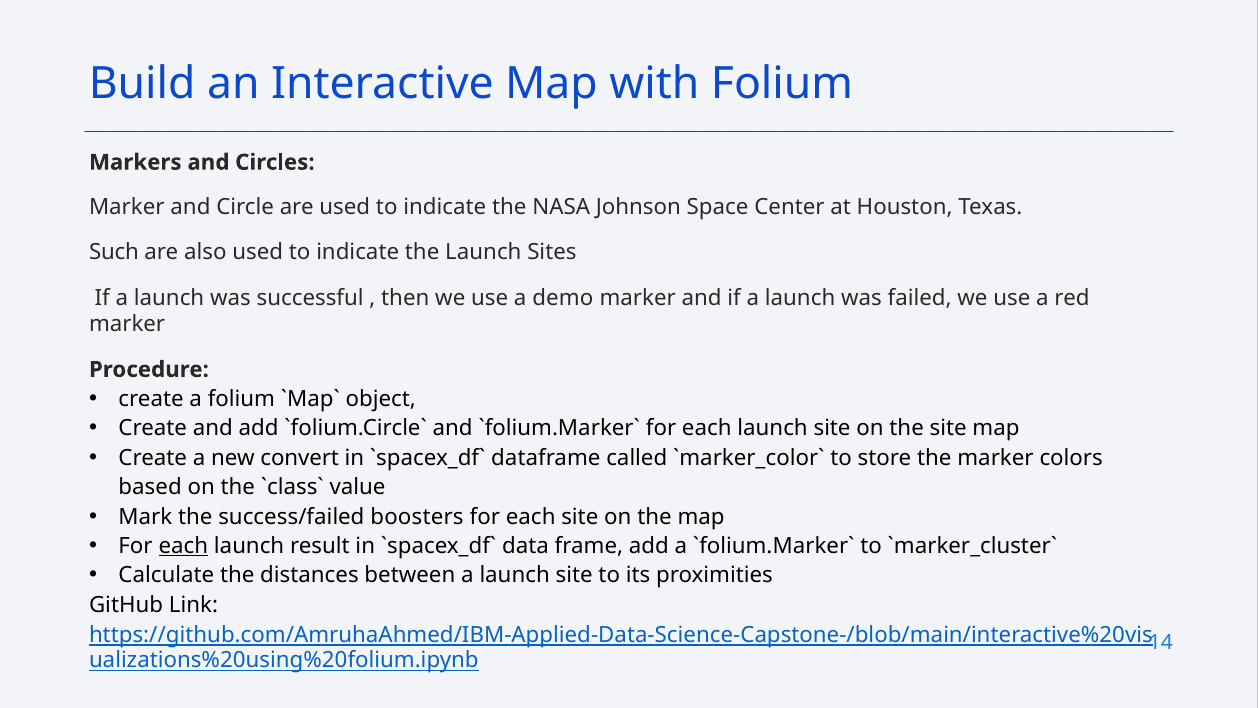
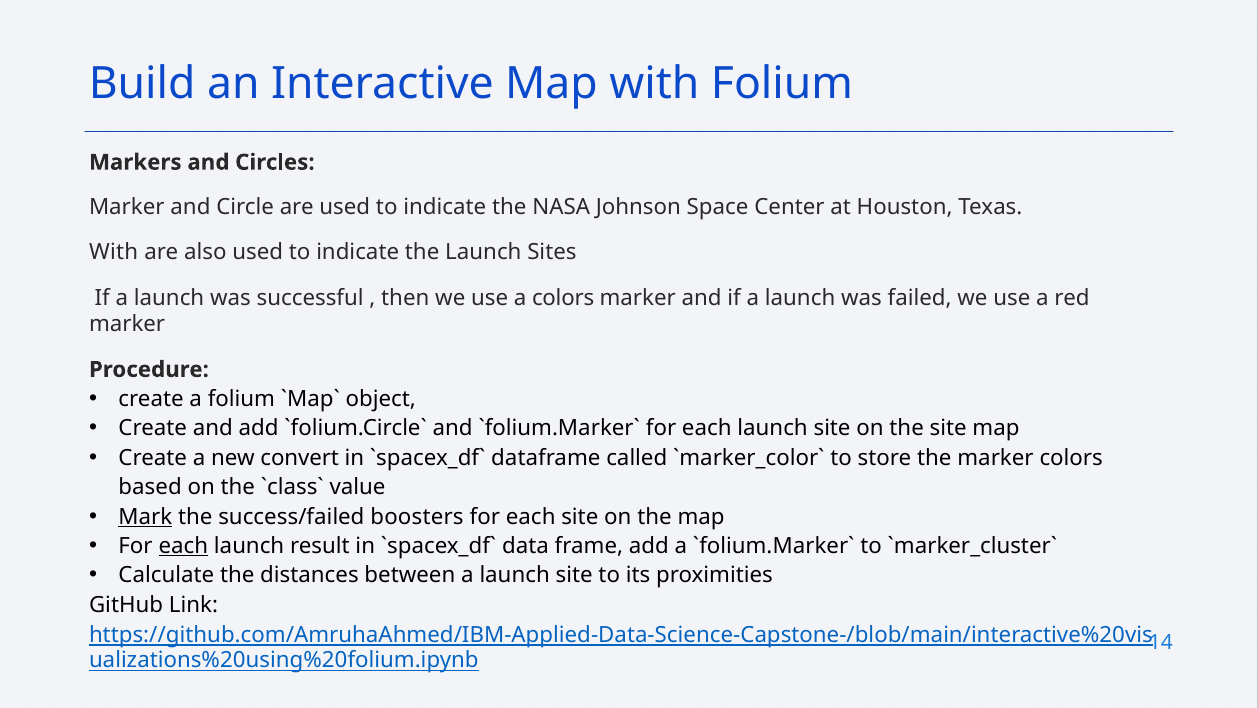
Such: Such -> With (114, 252)
a demo: demo -> colors (563, 298)
Mark underline: none -> present (145, 516)
